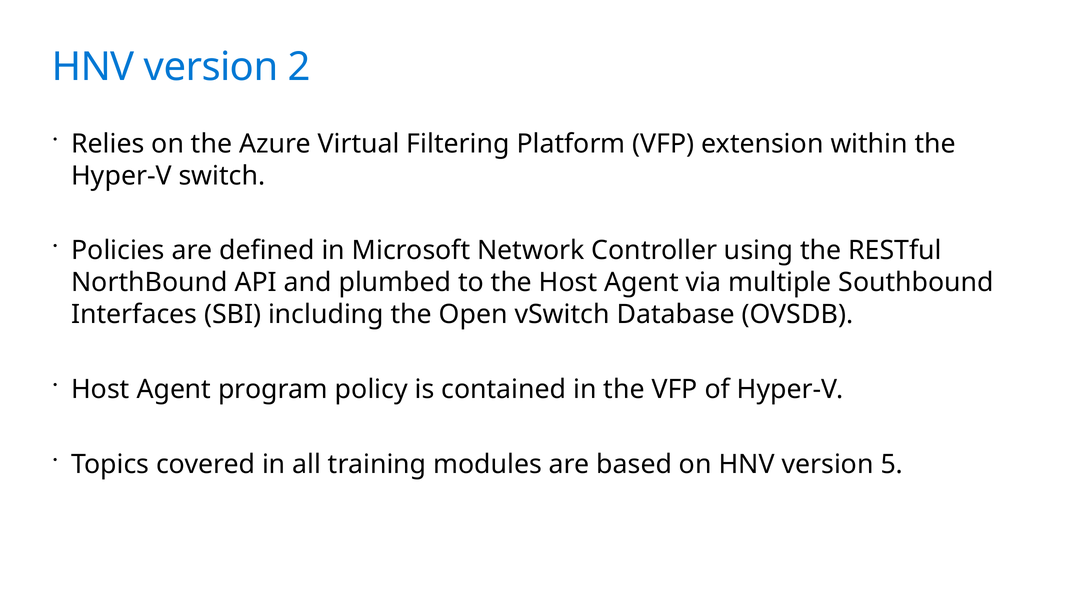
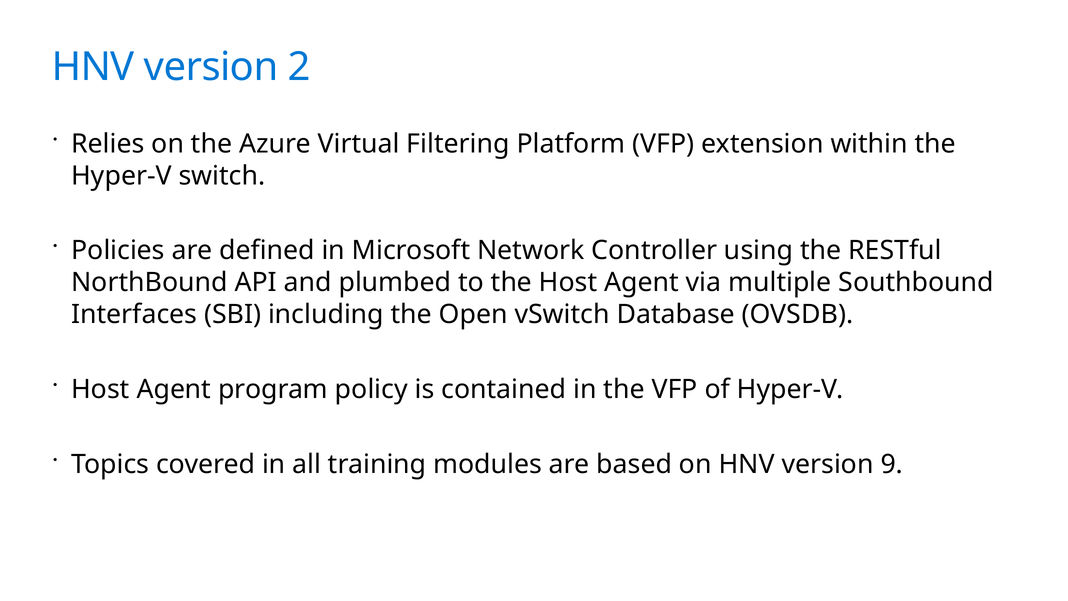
5: 5 -> 9 (892, 464)
